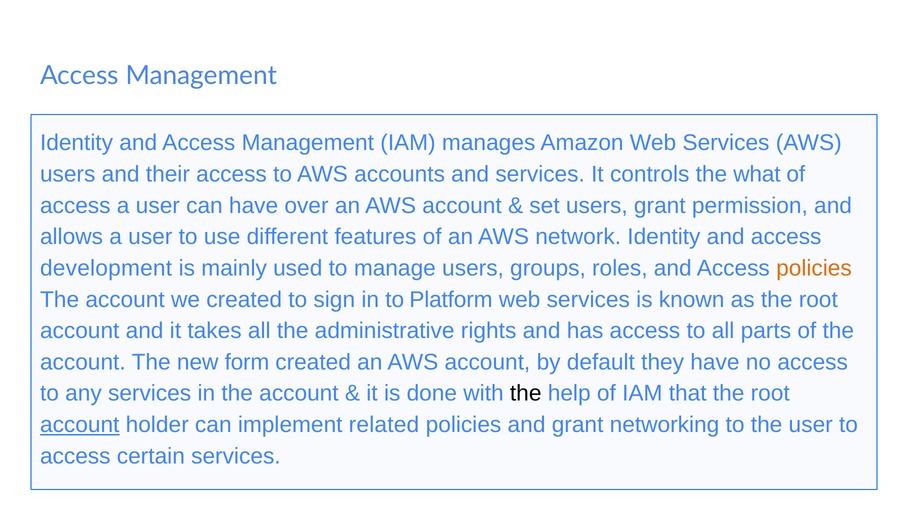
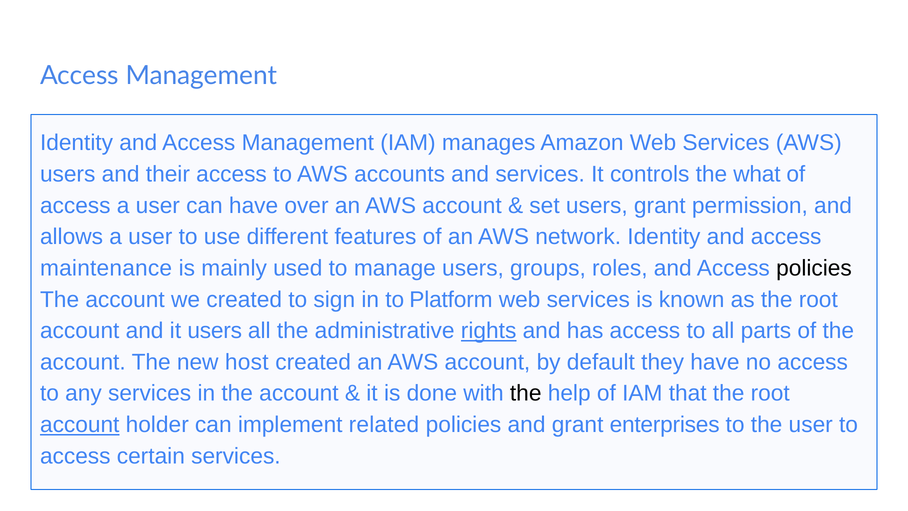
development: development -> maintenance (106, 268)
policies colour: orange -> black (814, 268)
it takes: takes -> users (215, 331)
rights underline: none -> present (489, 331)
form: form -> host (247, 362)
networking: networking -> enterprises (665, 425)
